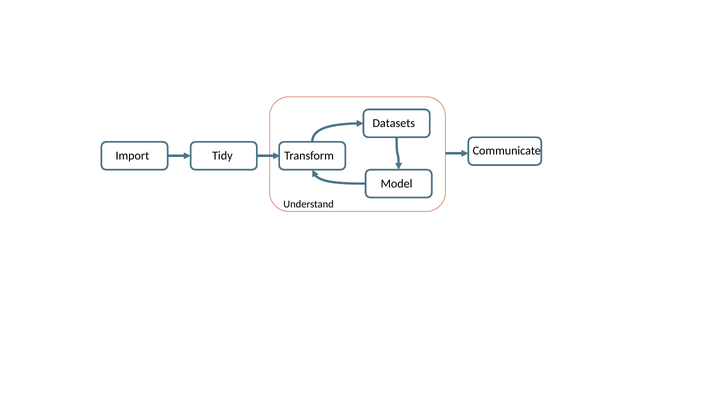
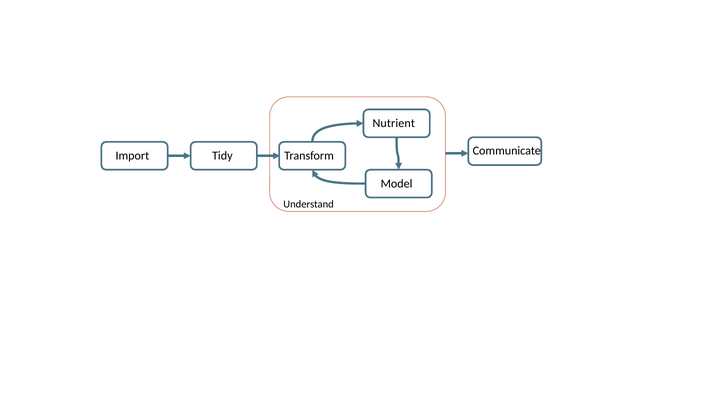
Datasets: Datasets -> Nutrient (394, 123)
